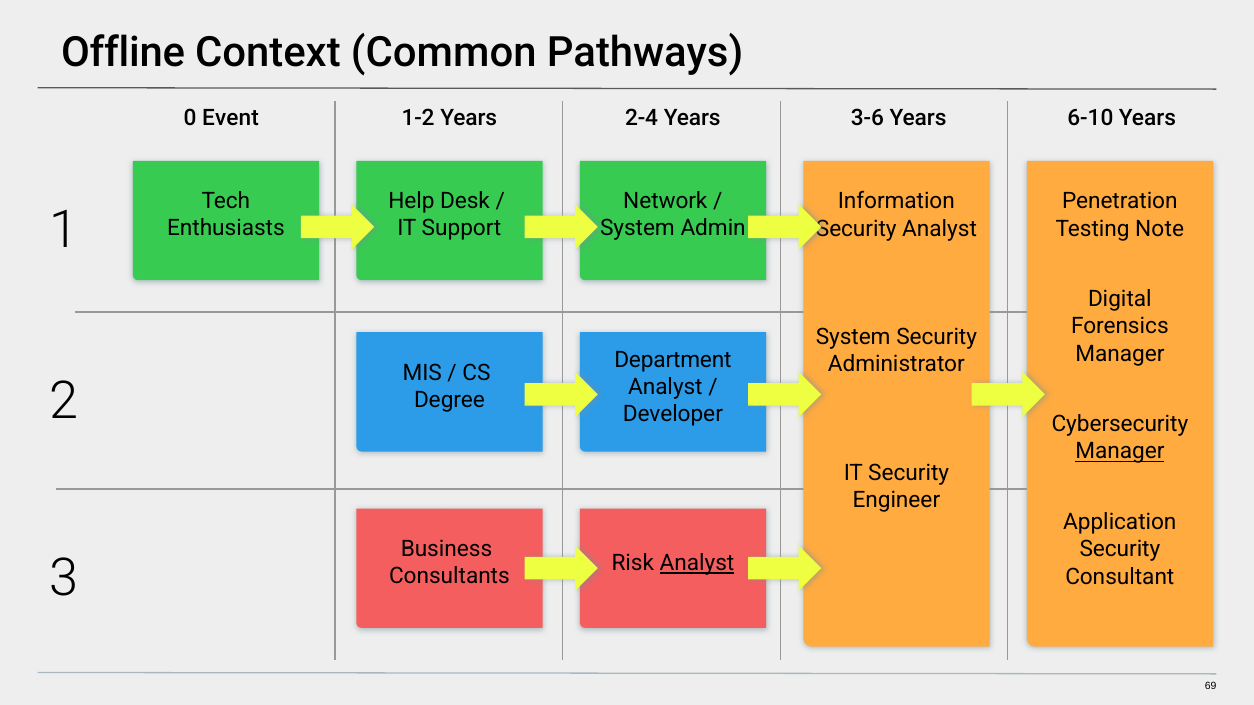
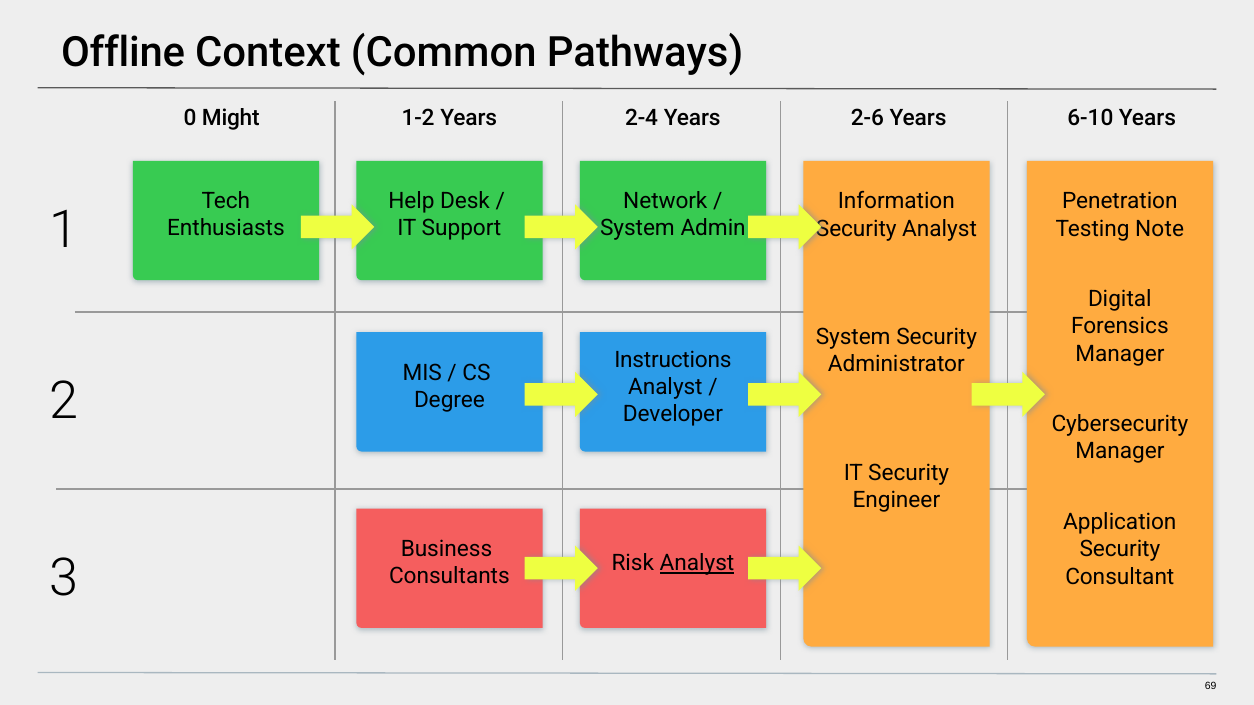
Event: Event -> Might (231, 118)
3-6: 3-6 -> 2-6 (867, 118)
Department: Department -> Instructions (673, 360)
Manager underline: present -> none (1120, 452)
